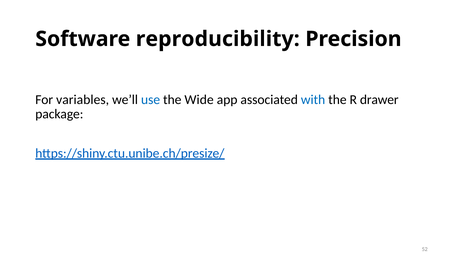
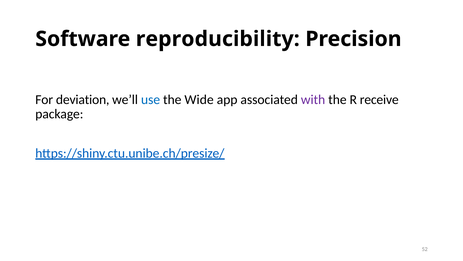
variables: variables -> deviation (83, 99)
with colour: blue -> purple (313, 99)
drawer: drawer -> receive (379, 99)
